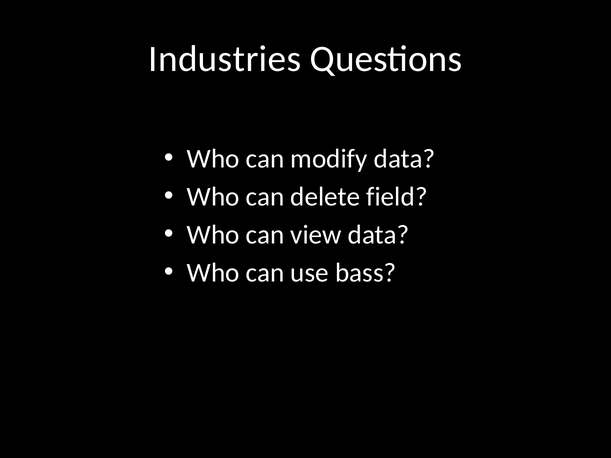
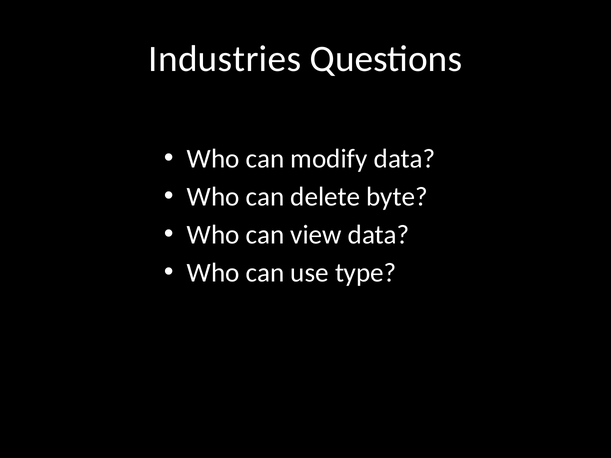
field: field -> byte (397, 197)
bass: bass -> type (366, 273)
